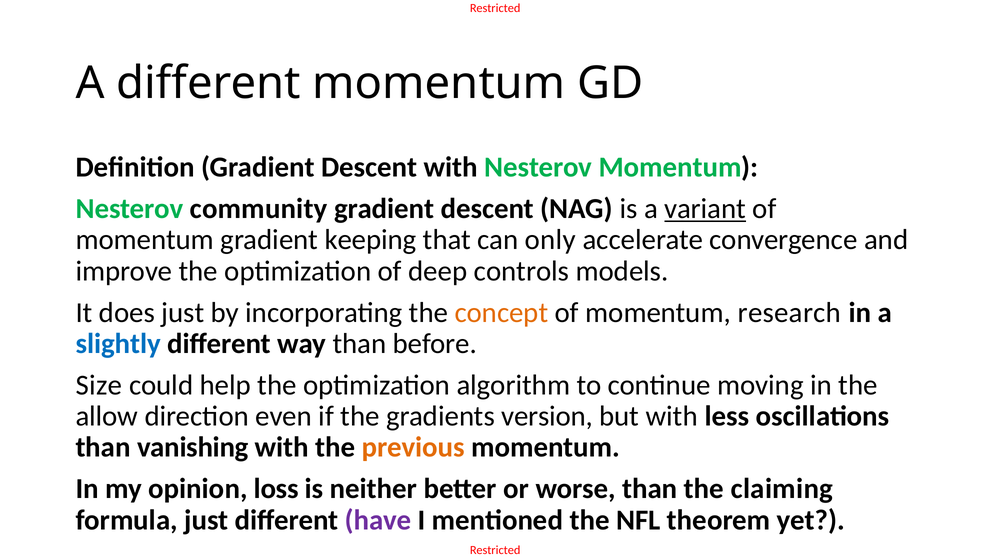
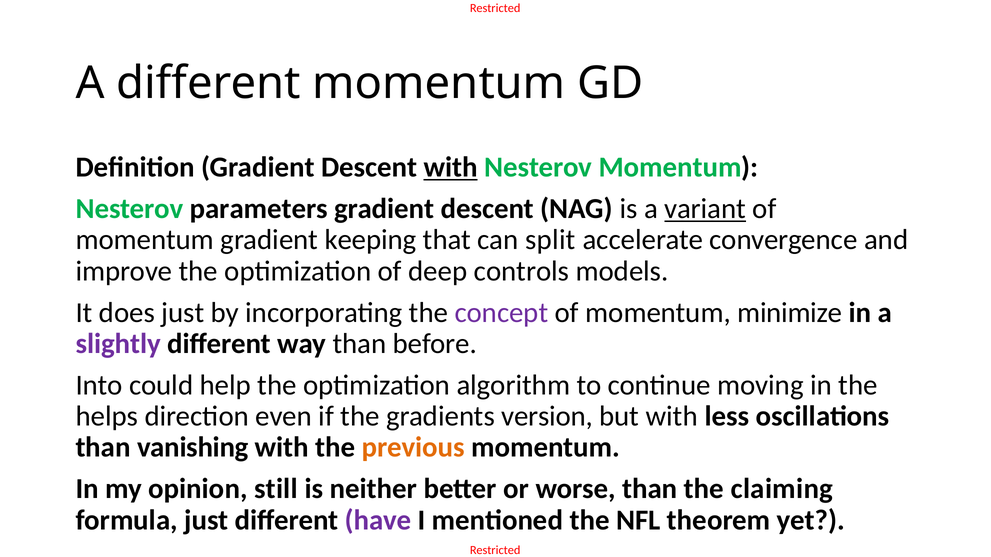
with underline: none -> present (451, 167)
community: community -> parameters (259, 209)
only: only -> split (550, 240)
concept colour: orange -> purple (501, 313)
research: research -> minimize (790, 313)
slightly colour: blue -> purple (118, 344)
Size: Size -> Into (99, 385)
allow: allow -> helps (107, 417)
loss: loss -> still (276, 489)
